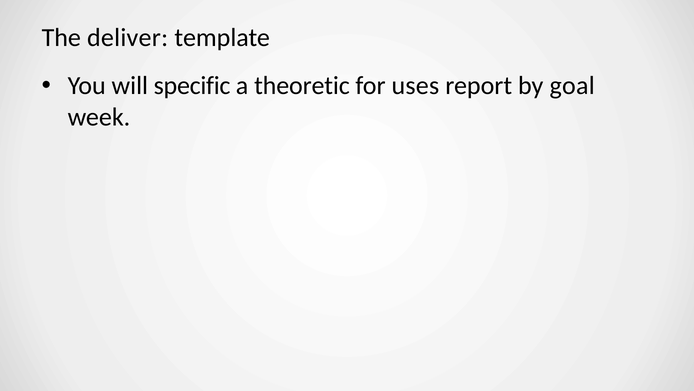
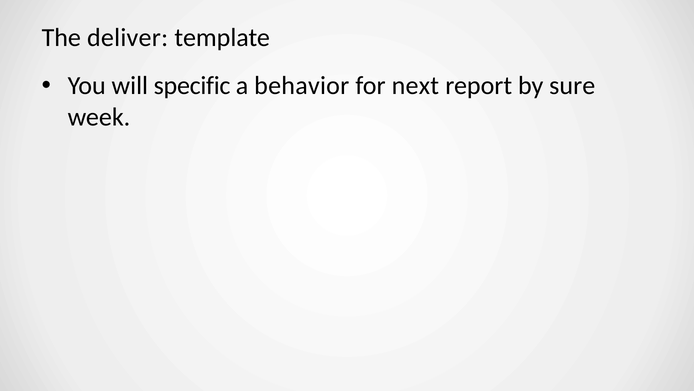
theoretic: theoretic -> behavior (302, 86)
uses: uses -> next (415, 86)
goal: goal -> sure (572, 86)
